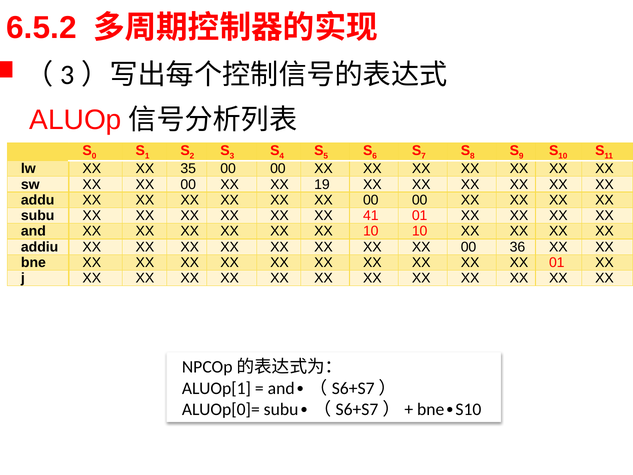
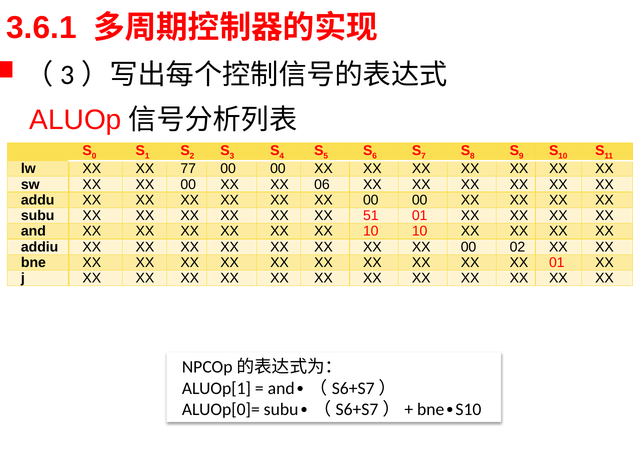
6.5.2: 6.5.2 -> 3.6.1 (41, 28)
35: 35 -> 77 (188, 169)
19: 19 -> 06 (322, 184)
41: 41 -> 51 (371, 216)
36: 36 -> 02 (517, 247)
